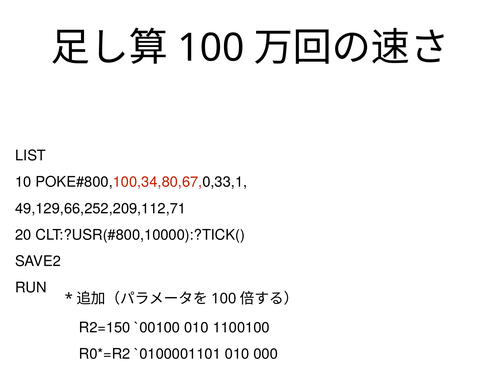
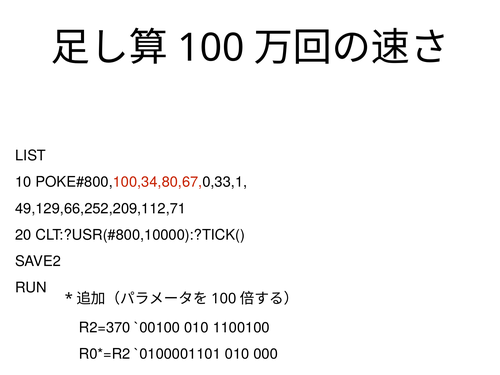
R2=150: R2=150 -> R2=370 (105, 328)
